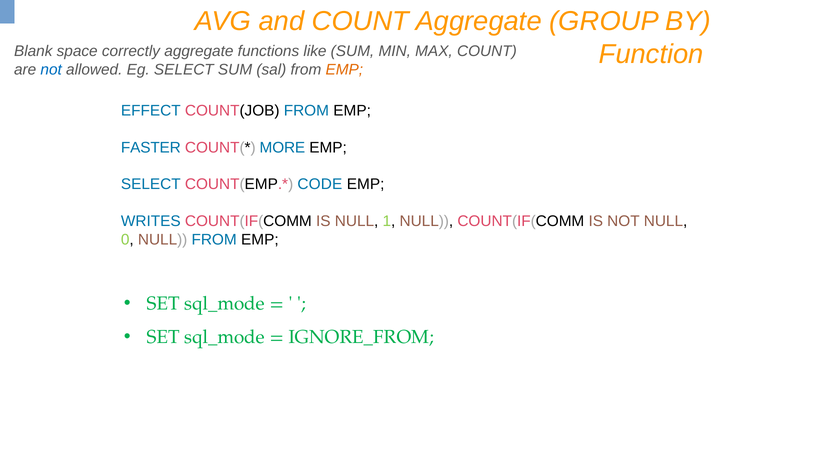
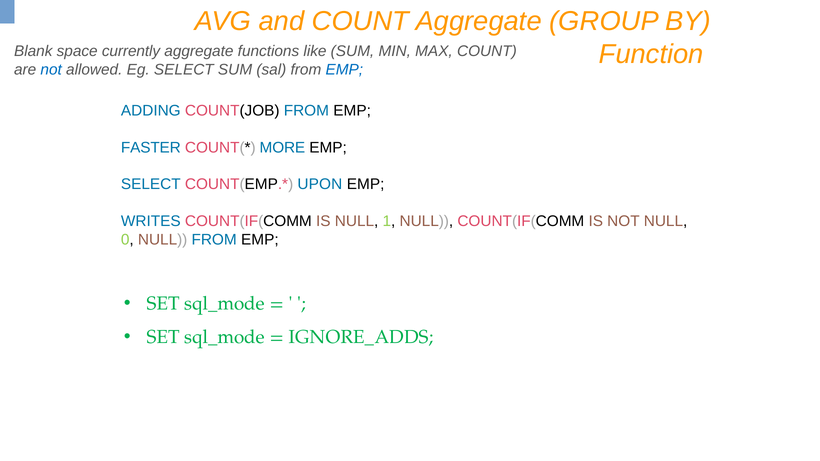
correctly: correctly -> currently (131, 51)
EMP colour: orange -> blue (344, 70)
EFFECT: EFFECT -> ADDING (151, 111)
CODE: CODE -> UPON (320, 184)
IGNORE_FROM: IGNORE_FROM -> IGNORE_ADDS (361, 337)
